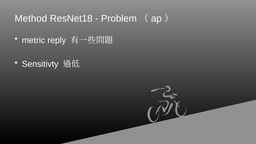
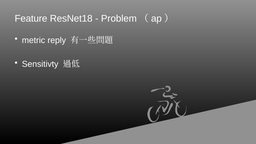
Method: Method -> Feature (31, 18)
